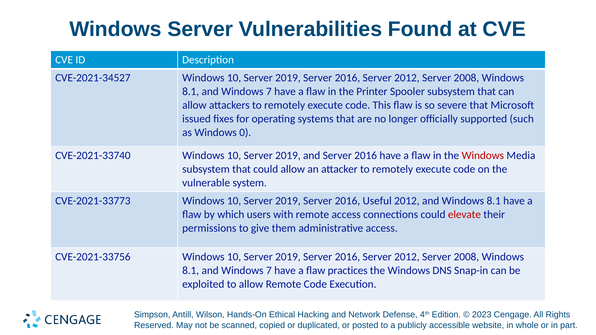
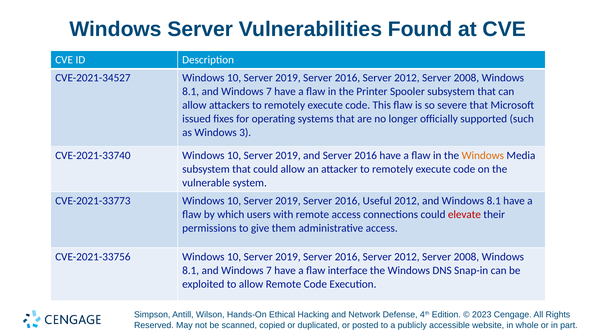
0: 0 -> 3 (245, 133)
Windows colour: red -> orange (483, 156)
practices: practices -> interface (348, 271)
